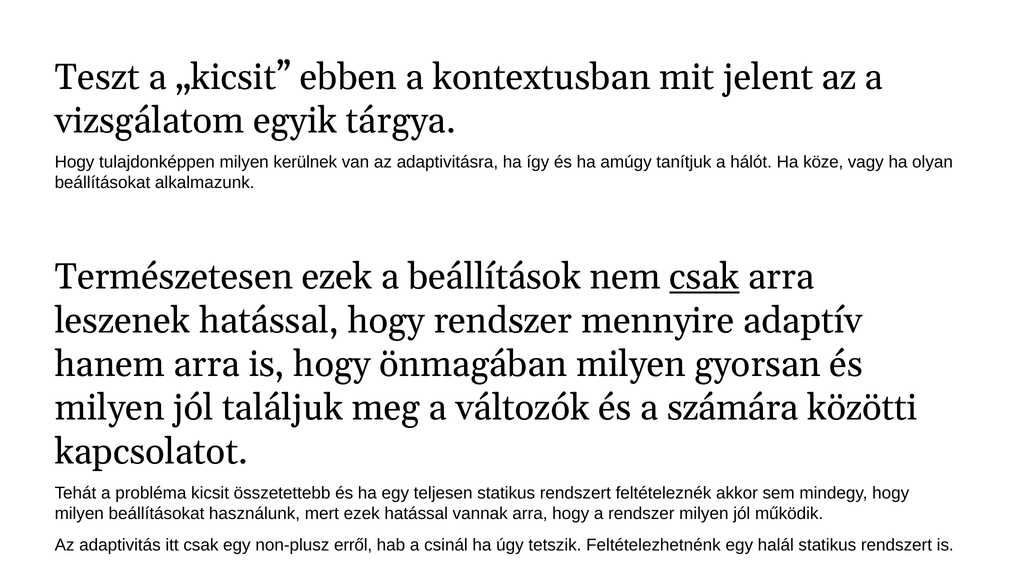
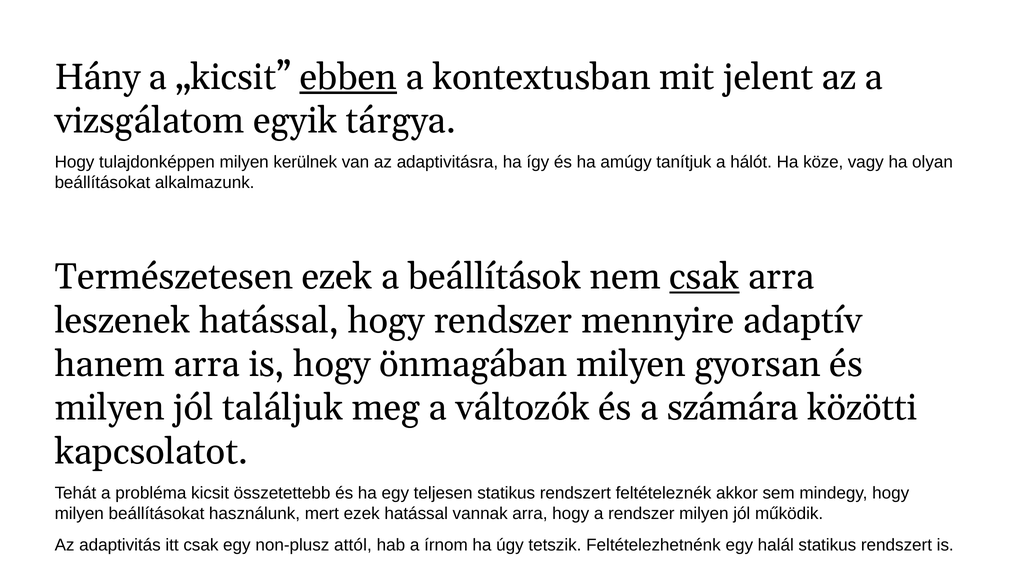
Teszt: Teszt -> Hány (98, 77)
ebben underline: none -> present (348, 77)
erről: erről -> attól (353, 545)
csinál: csinál -> írnom (446, 545)
